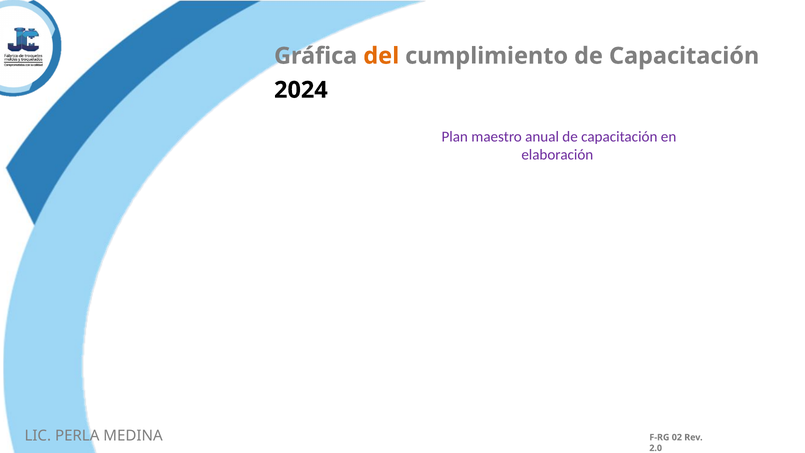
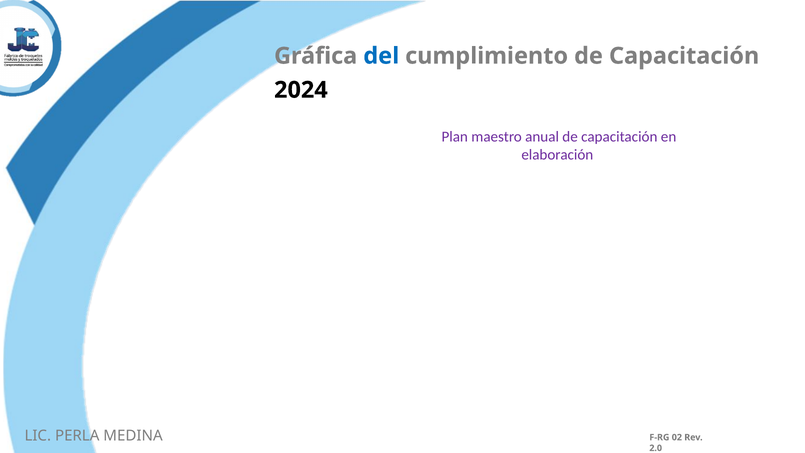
del colour: orange -> blue (381, 56)
